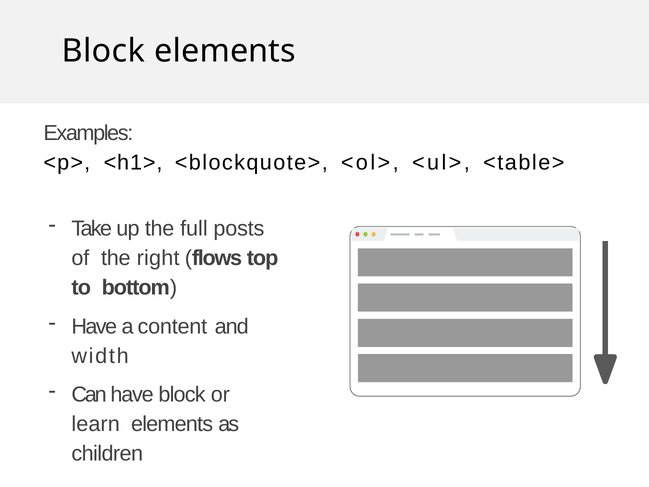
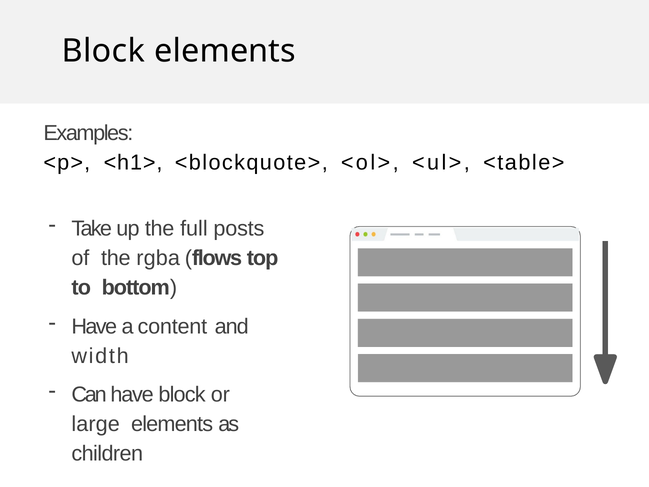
right: right -> rgba (158, 258)
learn: learn -> large (96, 424)
